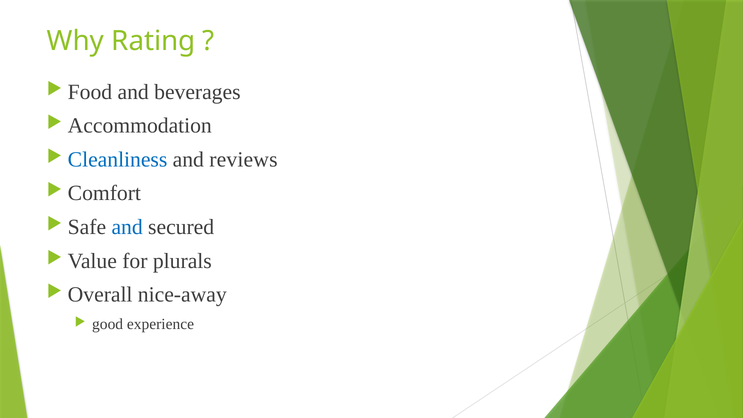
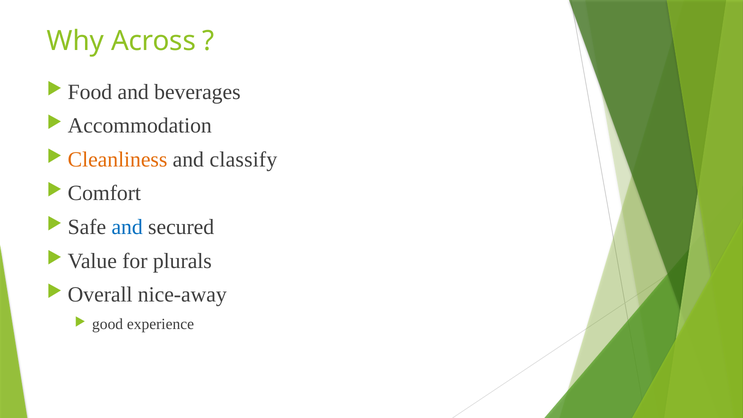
Rating: Rating -> Across (153, 41)
Cleanliness colour: blue -> orange (118, 160)
reviews: reviews -> classify (243, 160)
